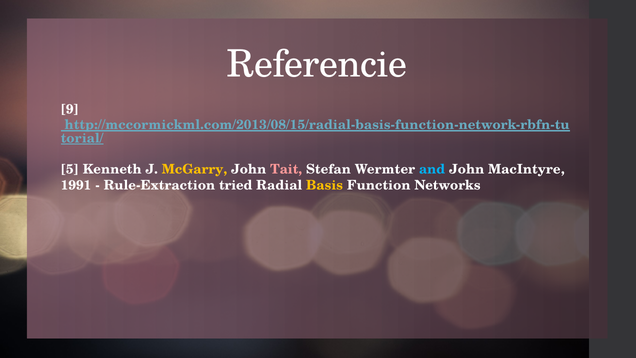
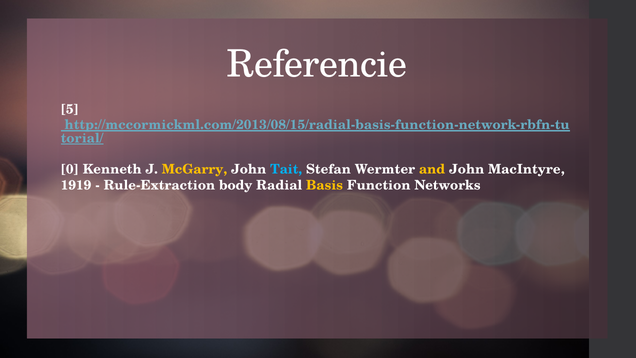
9: 9 -> 5 (70, 109)
5: 5 -> 0 (70, 169)
Tait colour: pink -> light blue (286, 169)
and colour: light blue -> yellow (432, 169)
1991: 1991 -> 1919 (76, 185)
tried: tried -> body (236, 185)
